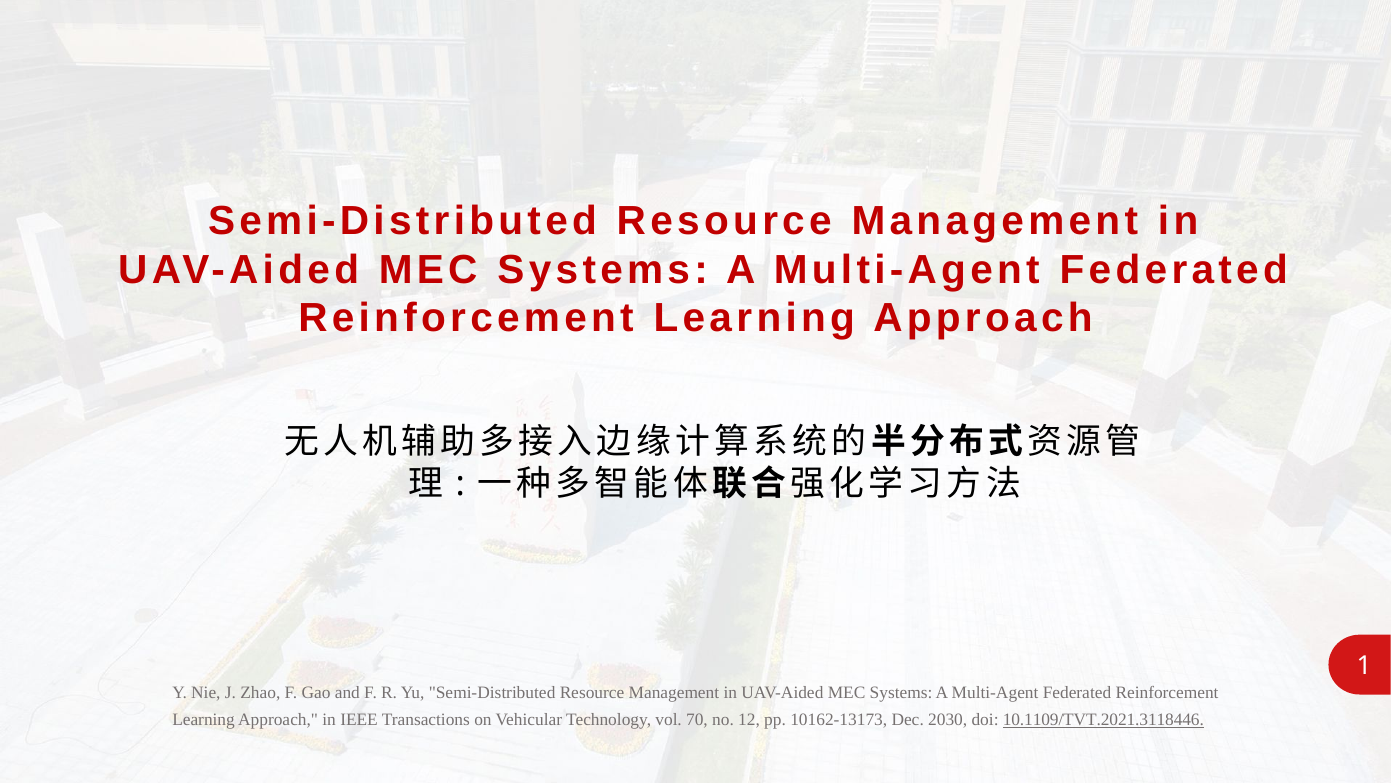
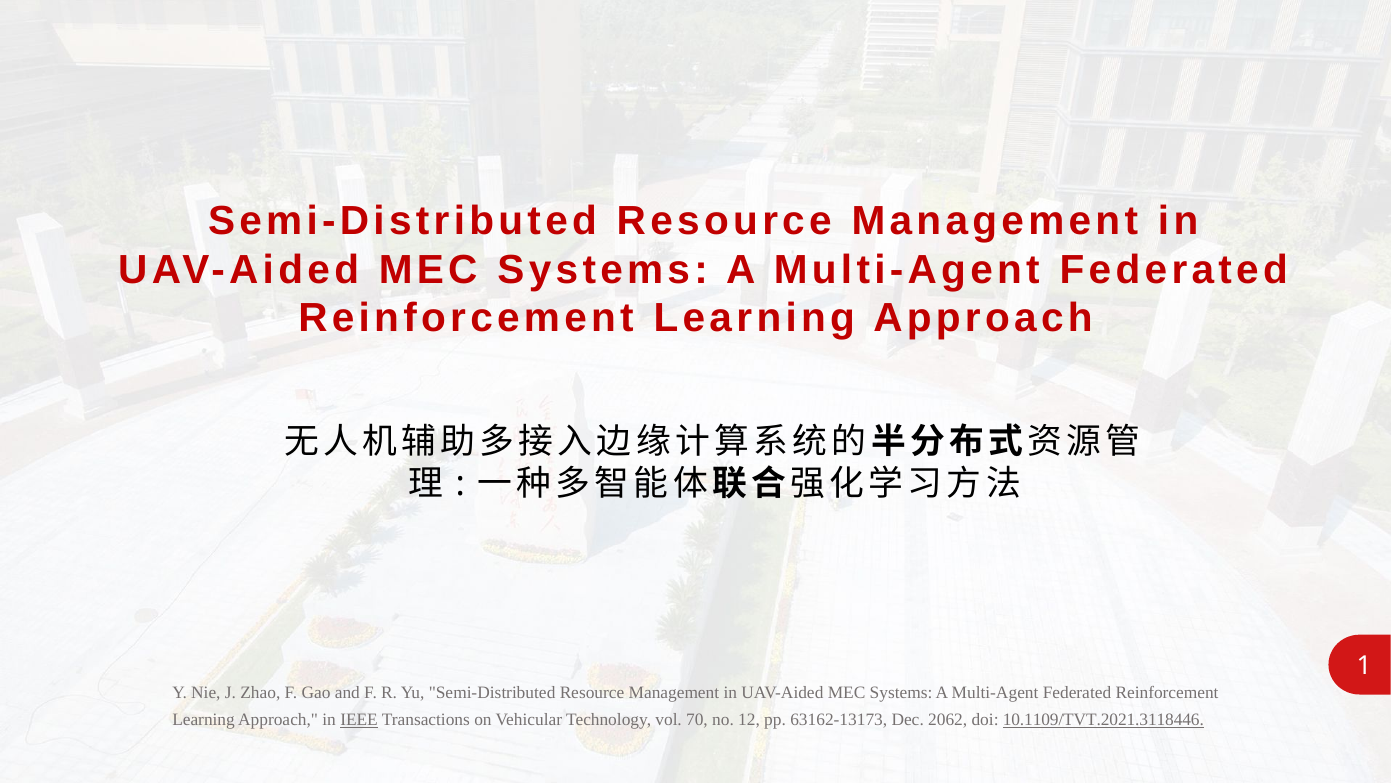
IEEE underline: none -> present (359, 719)
10162-13173: 10162-13173 -> 63162-13173 (839, 719)
2030: 2030 -> 2062 (948, 719)
